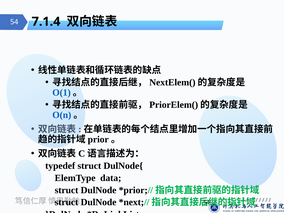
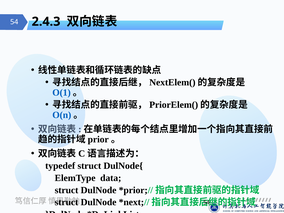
7.1.4: 7.1.4 -> 2.4.3 (46, 22)
